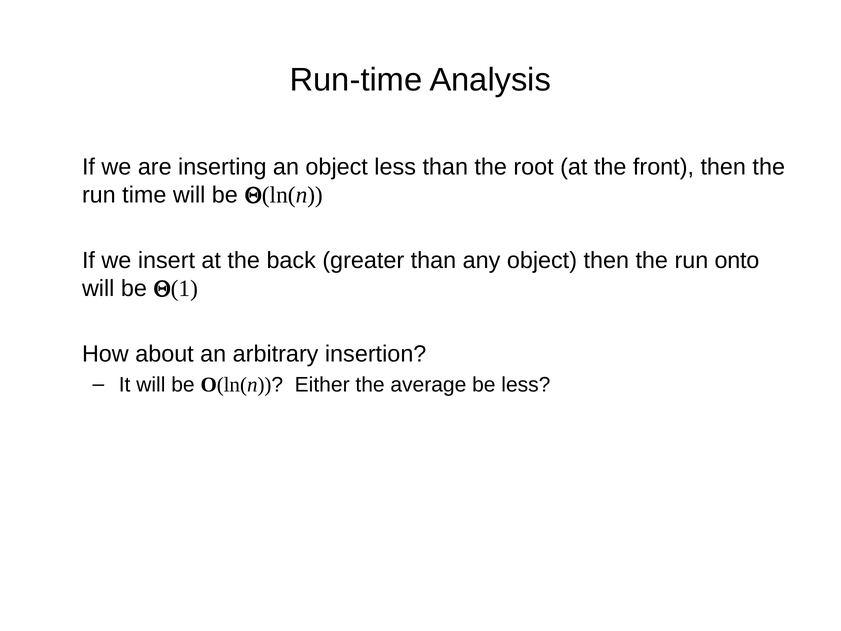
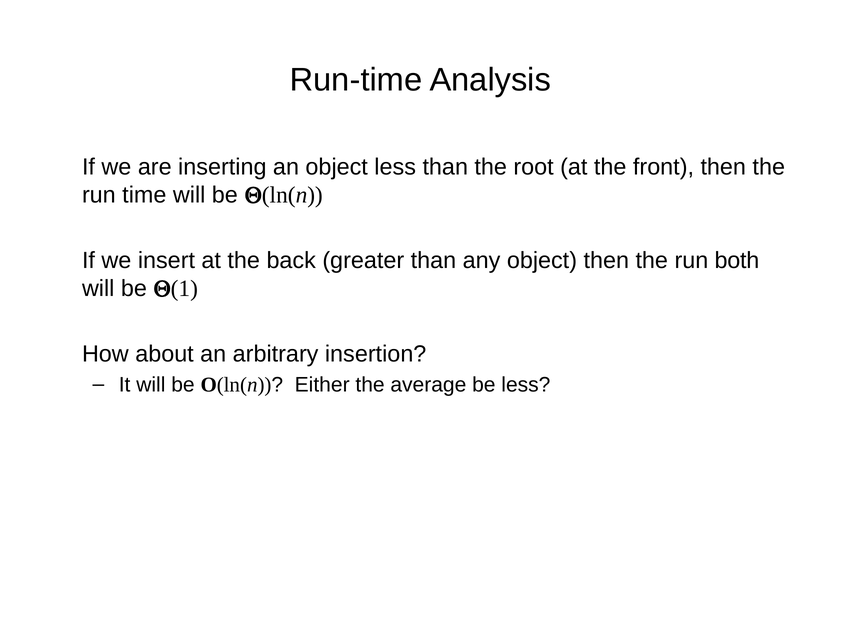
onto: onto -> both (737, 261)
